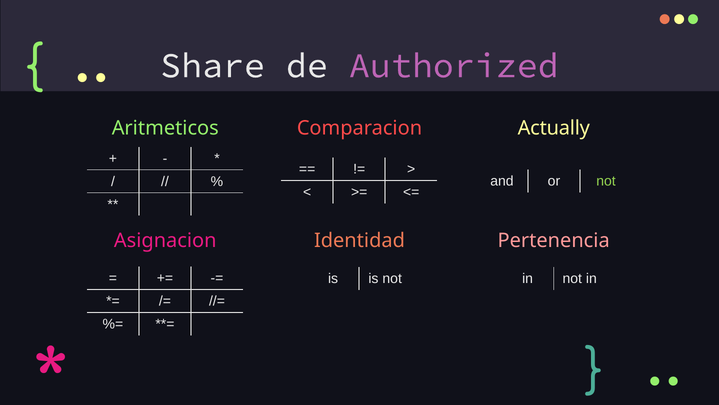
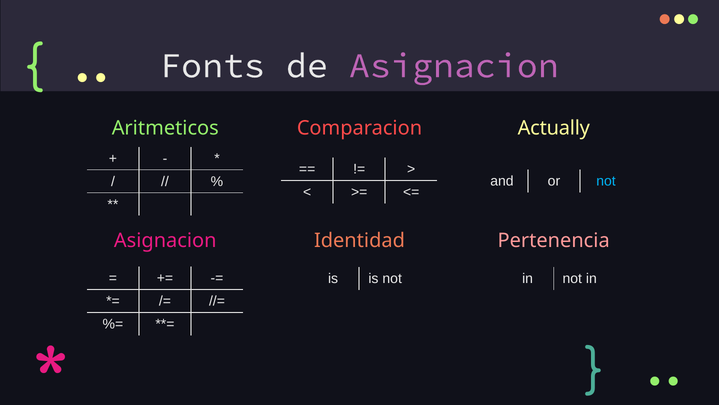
Share: Share -> Fonts (213, 66)
de Authorized: Authorized -> Asignacion (454, 66)
not colour: light green -> light blue (606, 181)
